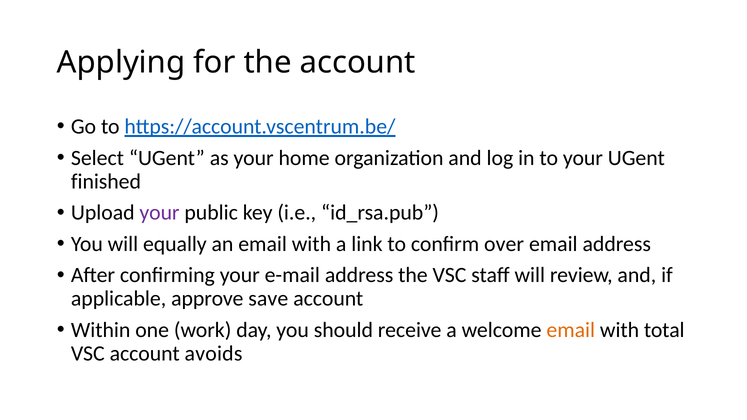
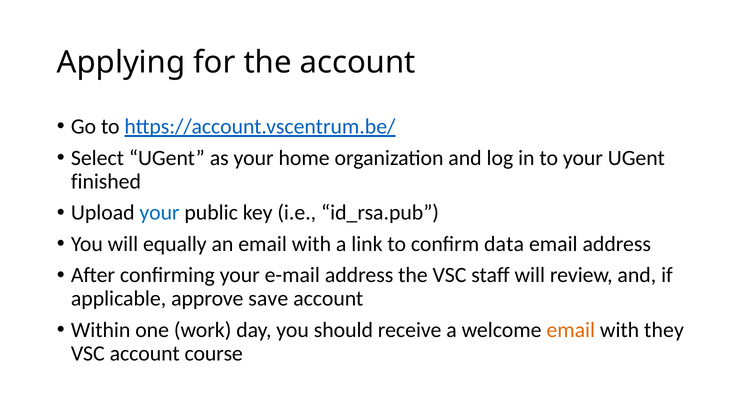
your colour: purple -> blue (160, 213)
over: over -> data (504, 244)
total: total -> they (664, 330)
avoids: avoids -> course (214, 354)
